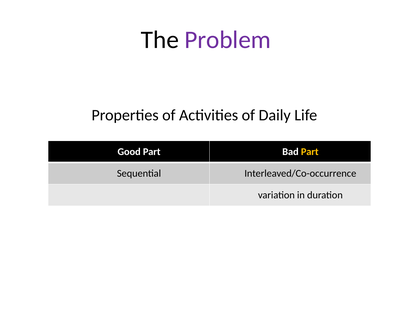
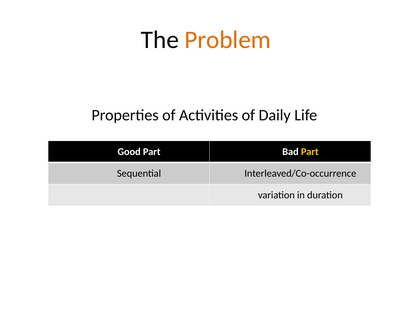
Problem colour: purple -> orange (228, 40)
